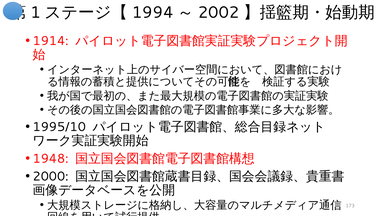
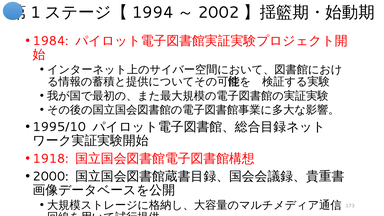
1914: 1914 -> 1984 (51, 41)
1948: 1948 -> 1918 (51, 159)
